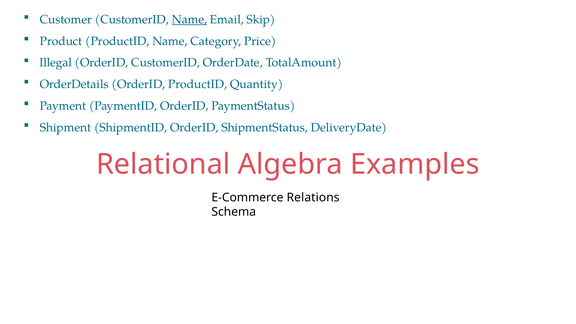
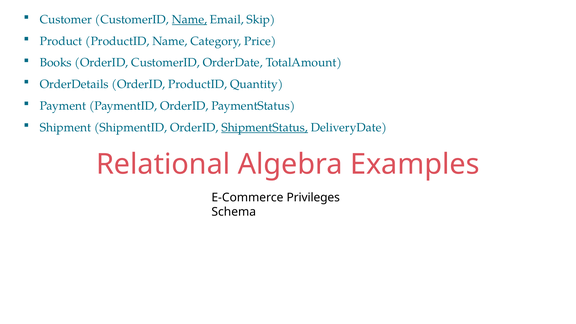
Illegal: Illegal -> Books (56, 63)
ShipmentStatus underline: none -> present (265, 127)
Relations: Relations -> Privileges (313, 197)
